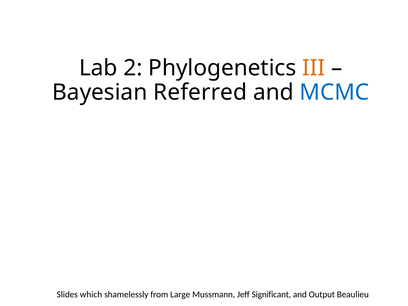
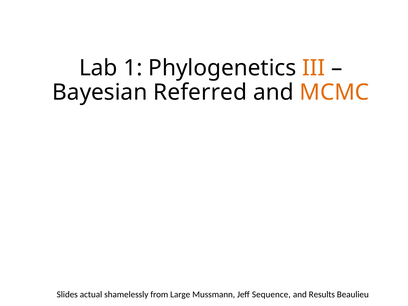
2: 2 -> 1 (133, 68)
MCMC colour: blue -> orange (334, 92)
which: which -> actual (91, 294)
Significant: Significant -> Sequence (271, 294)
Output: Output -> Results (322, 294)
